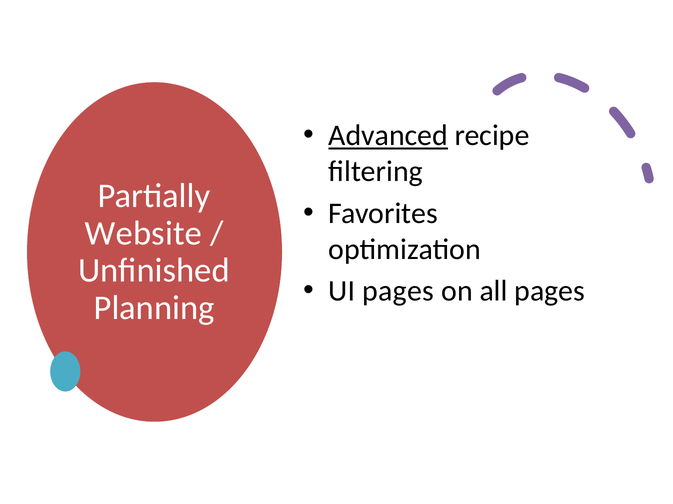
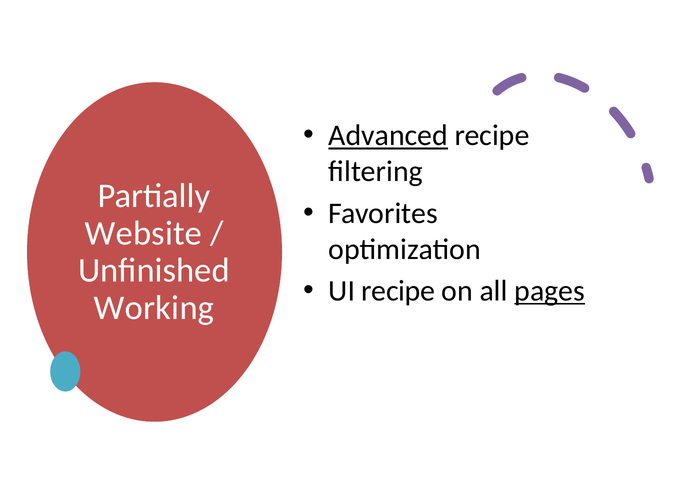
UI pages: pages -> recipe (398, 291)
pages underline: none -> present (550, 291)
Planning: Planning -> Working (154, 308)
